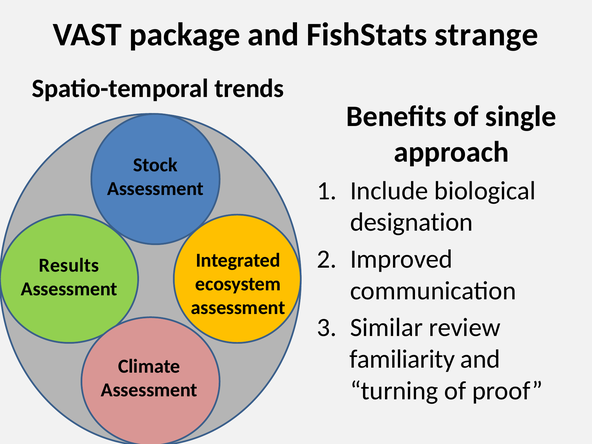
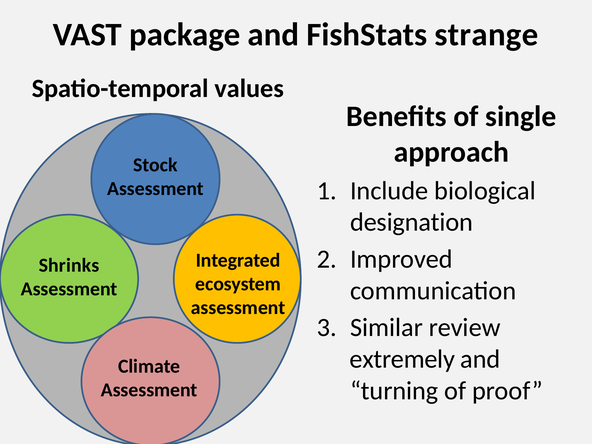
trends: trends -> values (249, 88)
Results: Results -> Shrinks (69, 265)
familiarity: familiarity -> extremely (402, 359)
